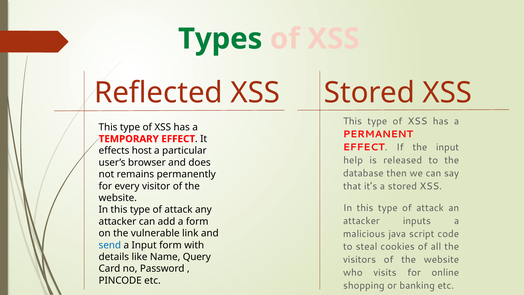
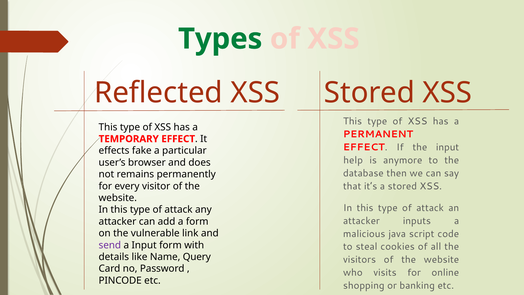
host: host -> fake (142, 151)
released: released -> anymore (403, 160)
send colour: blue -> purple (110, 245)
